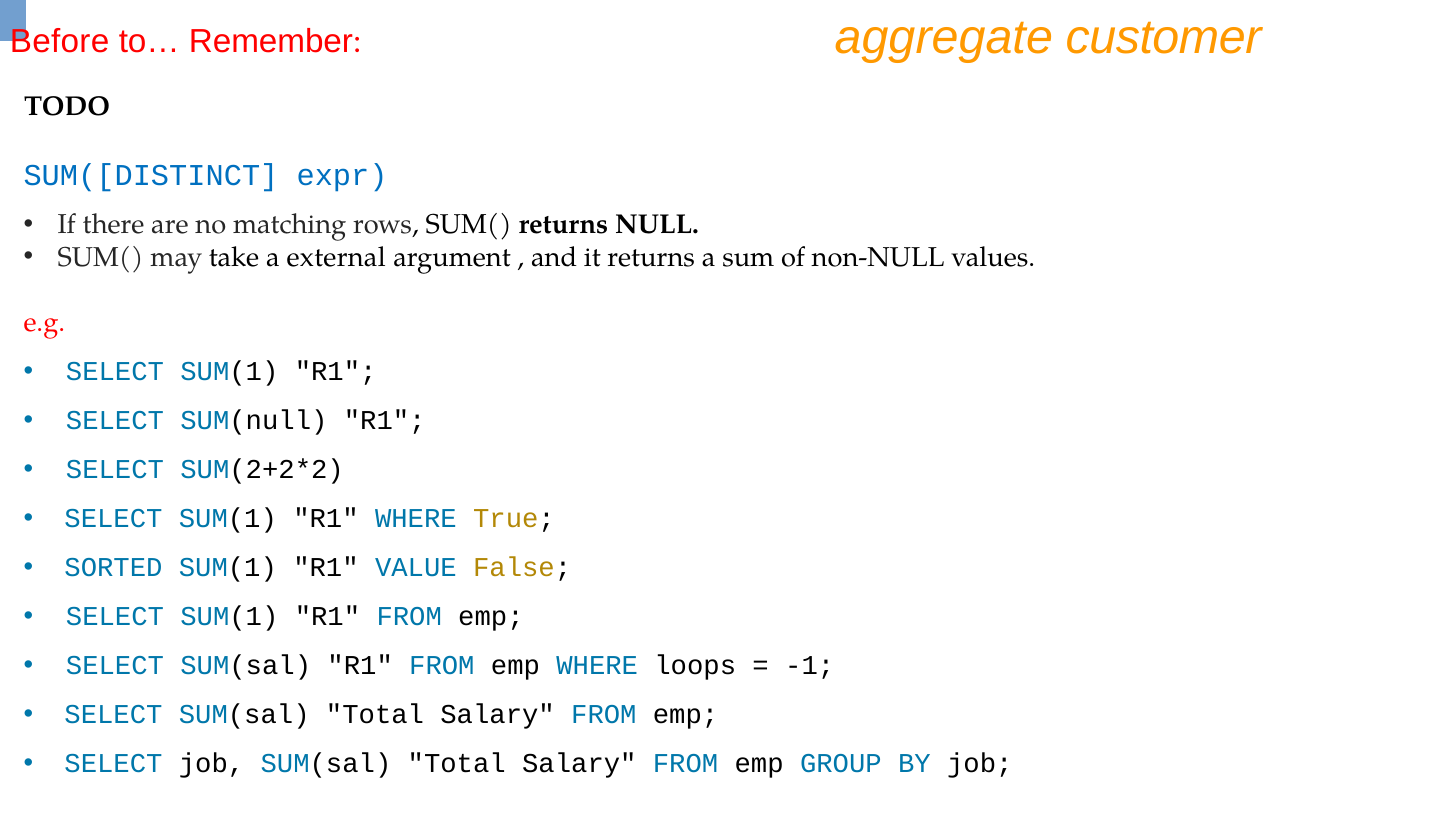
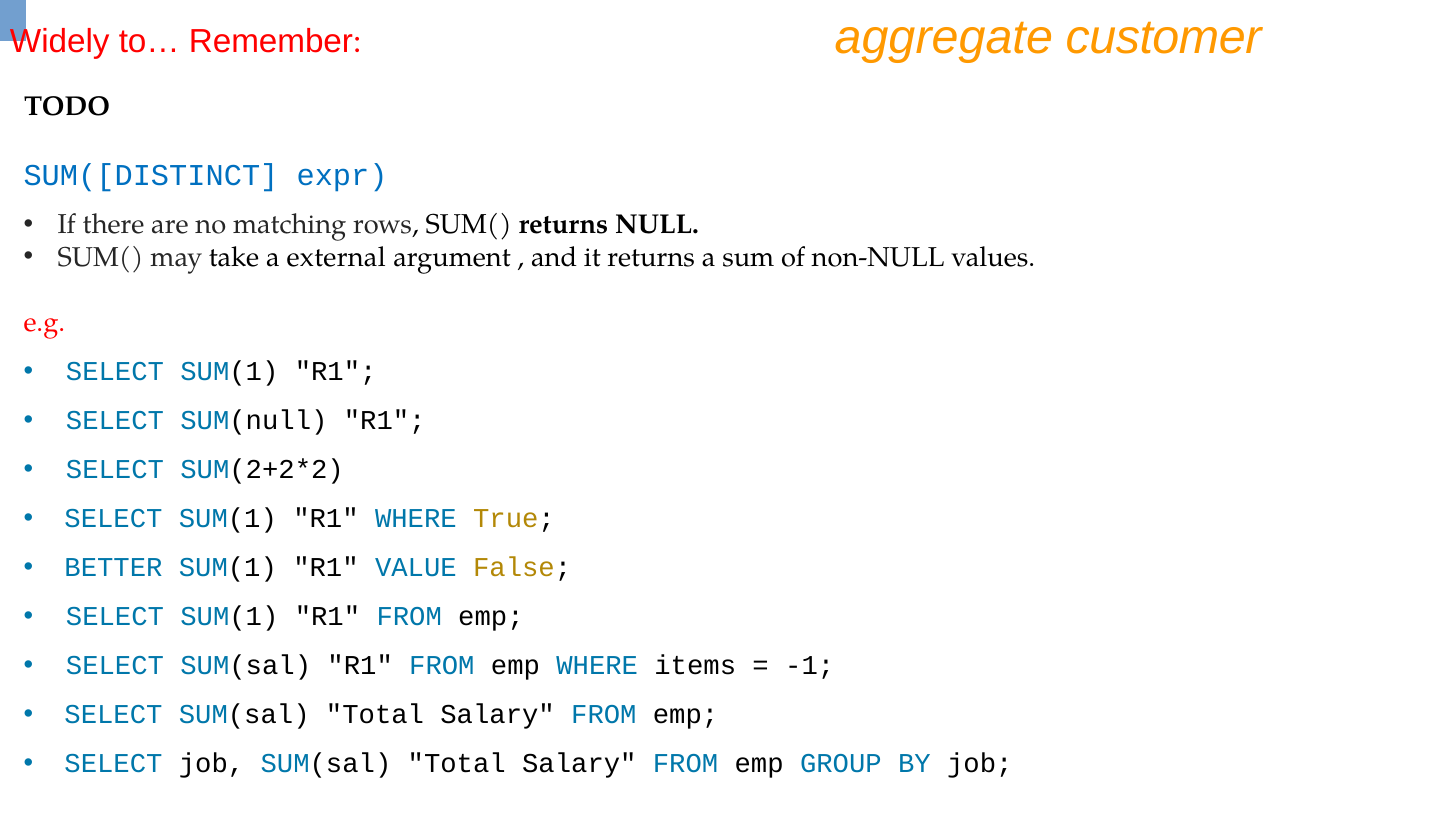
Before: Before -> Widely (60, 42)
SORTED: SORTED -> BETTER (113, 568)
loops: loops -> items (695, 666)
